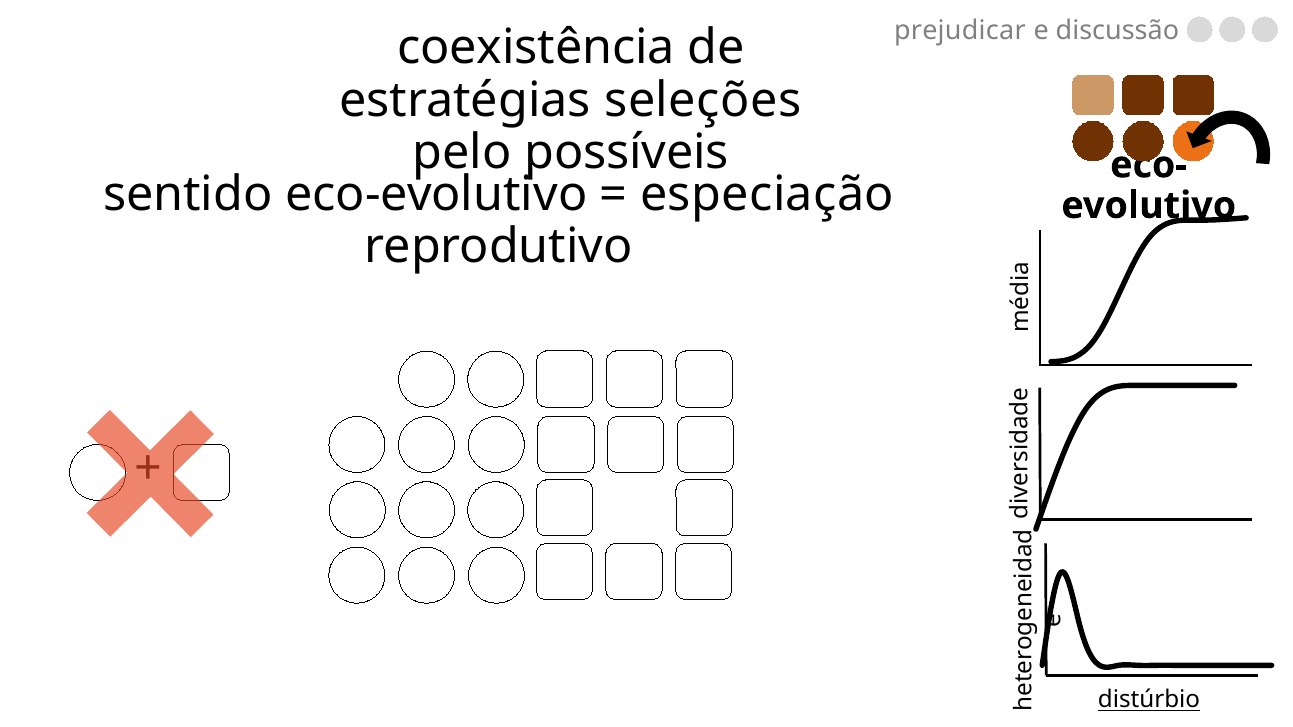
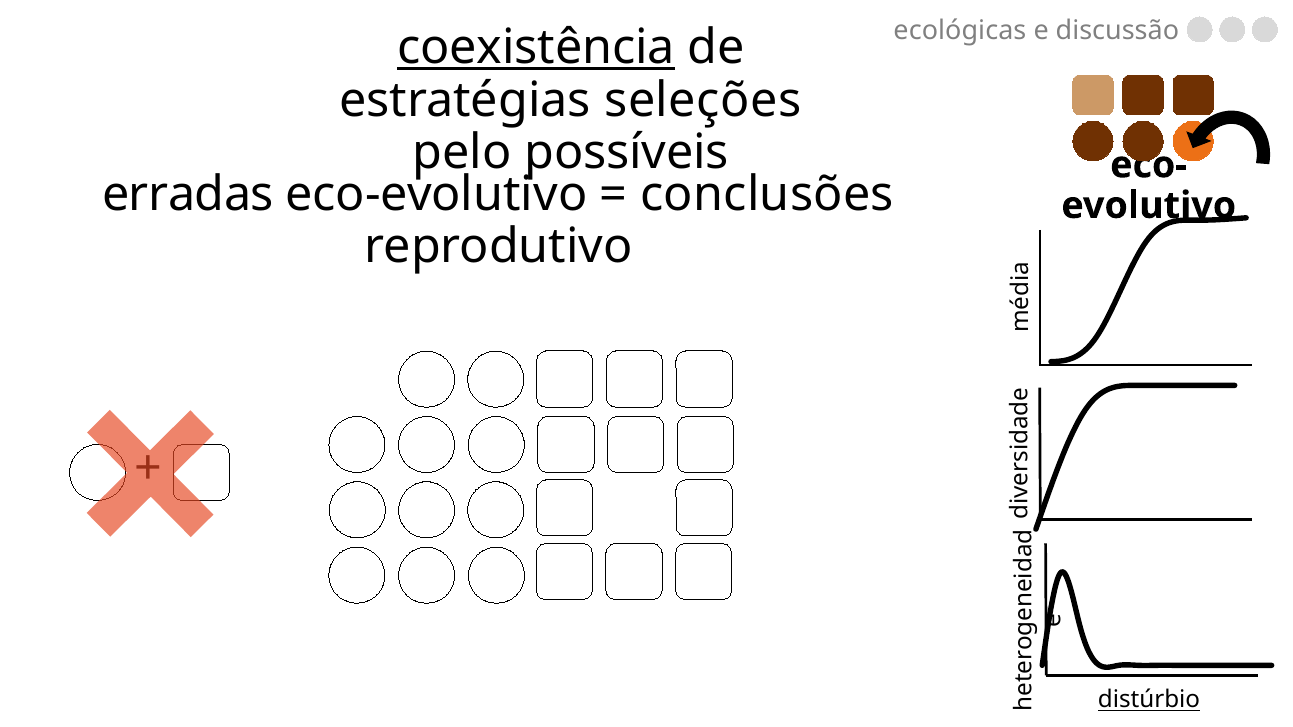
prejudicar: prejudicar -> ecológicas (960, 30)
coexistência underline: none -> present (536, 48)
sentido: sentido -> erradas (188, 195)
especiação: especiação -> conclusões (767, 195)
